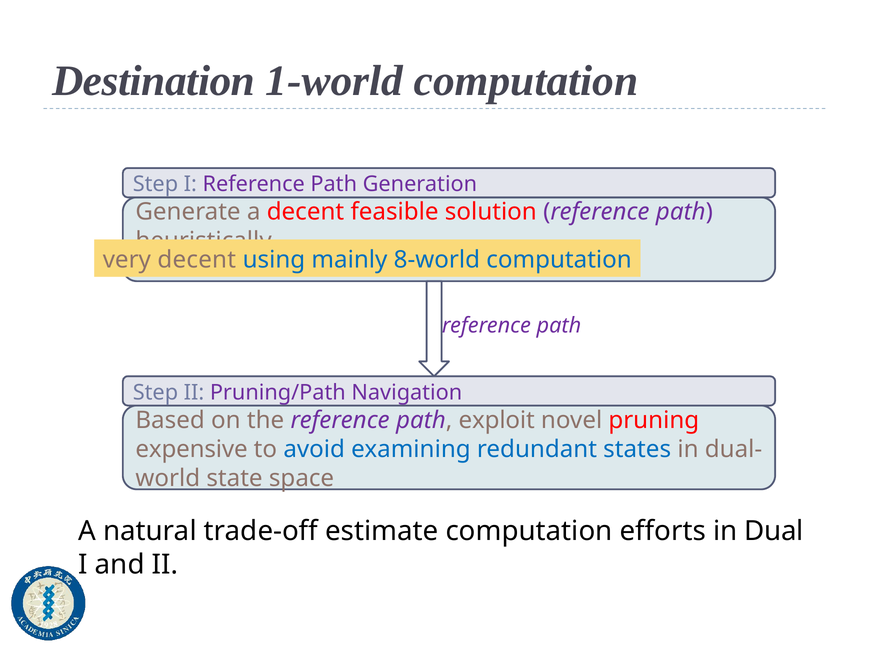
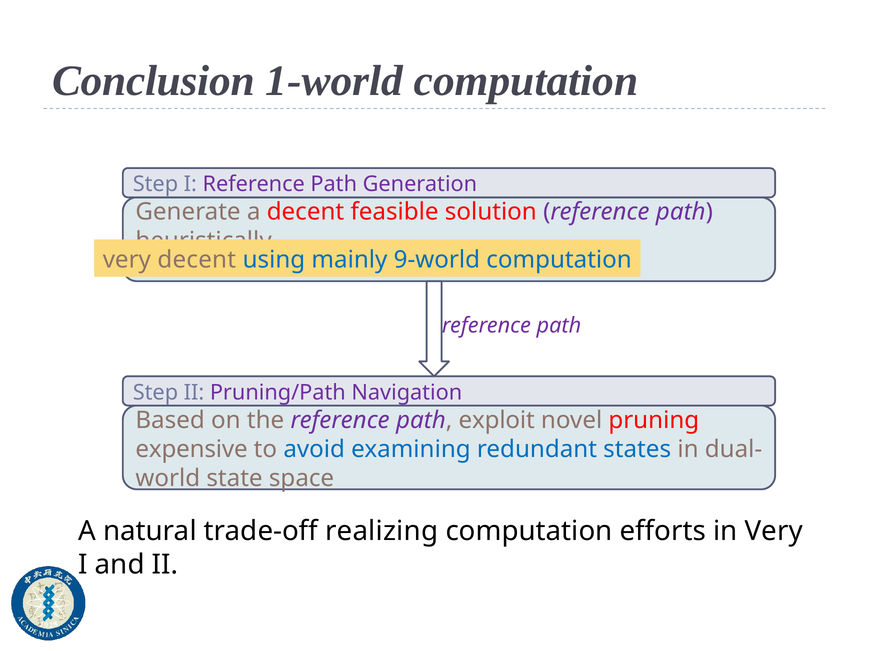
Destination: Destination -> Conclusion (154, 81)
8-world: 8-world -> 9-world (437, 260)
estimate: estimate -> realizing (382, 532)
in Dual: Dual -> Very (774, 532)
